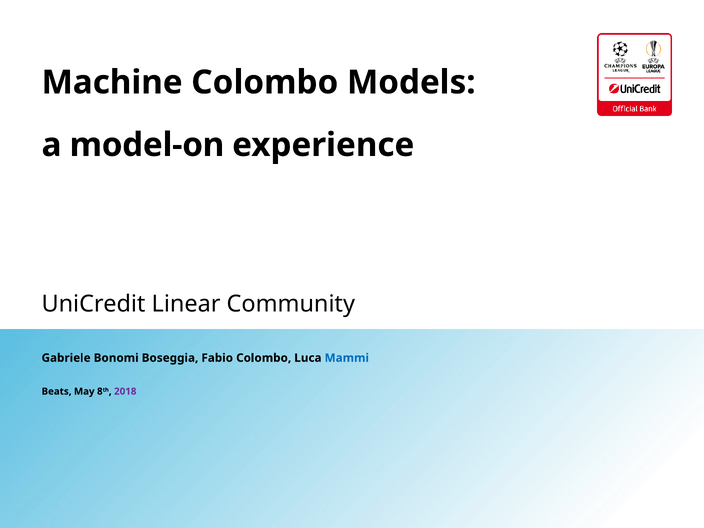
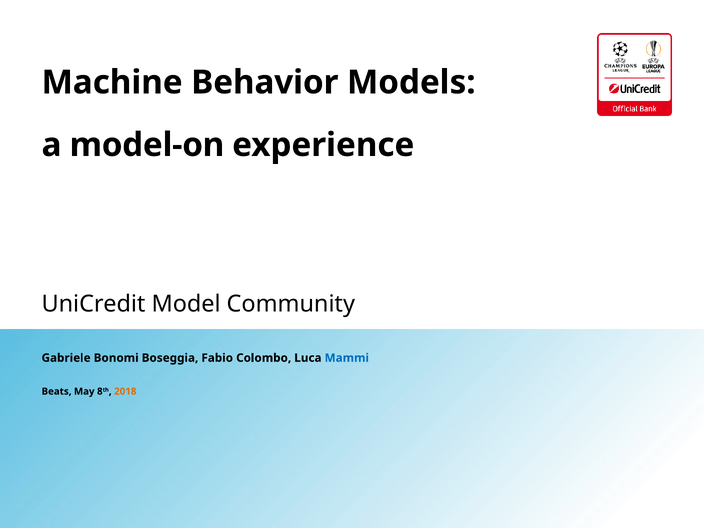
Machine Colombo: Colombo -> Behavior (265, 82)
Linear: Linear -> Model (186, 304)
2018 colour: purple -> orange (125, 391)
